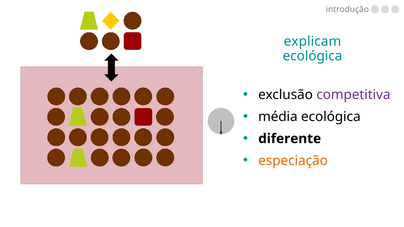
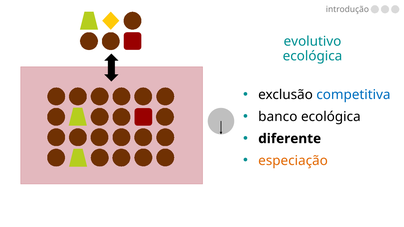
explicam: explicam -> evolutivo (313, 42)
competitiva colour: purple -> blue (353, 95)
média: média -> banco (278, 117)
